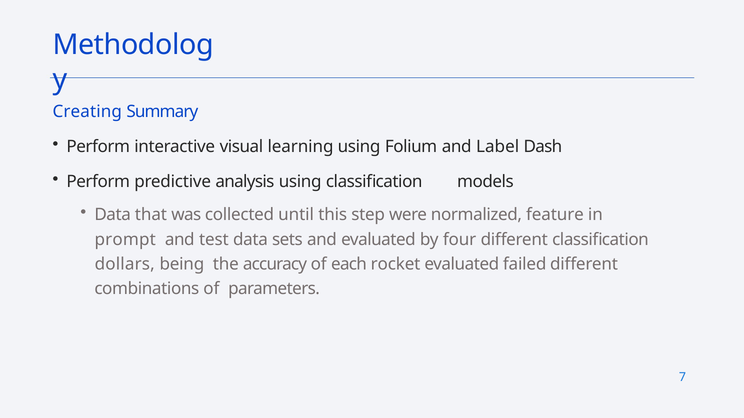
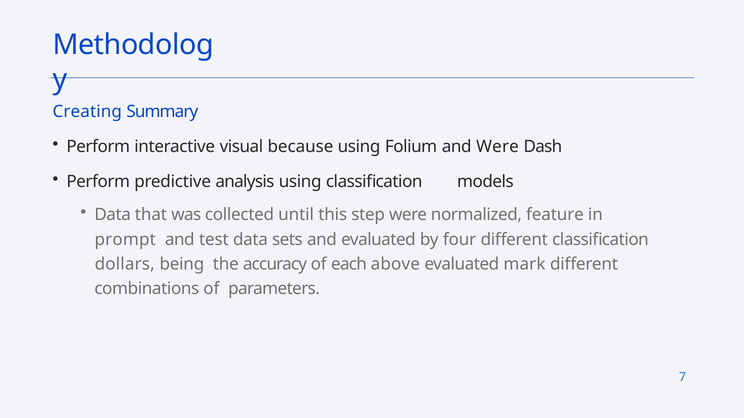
learning: learning -> because (300, 147)
and Label: Label -> Were (498, 147)
rocket: rocket -> above (395, 264)
failed: failed -> mark (524, 264)
